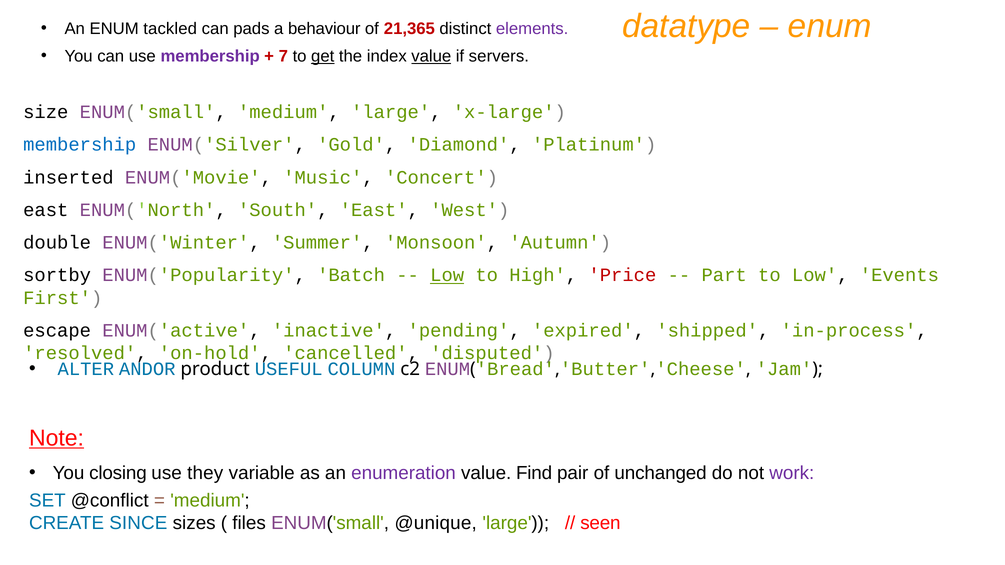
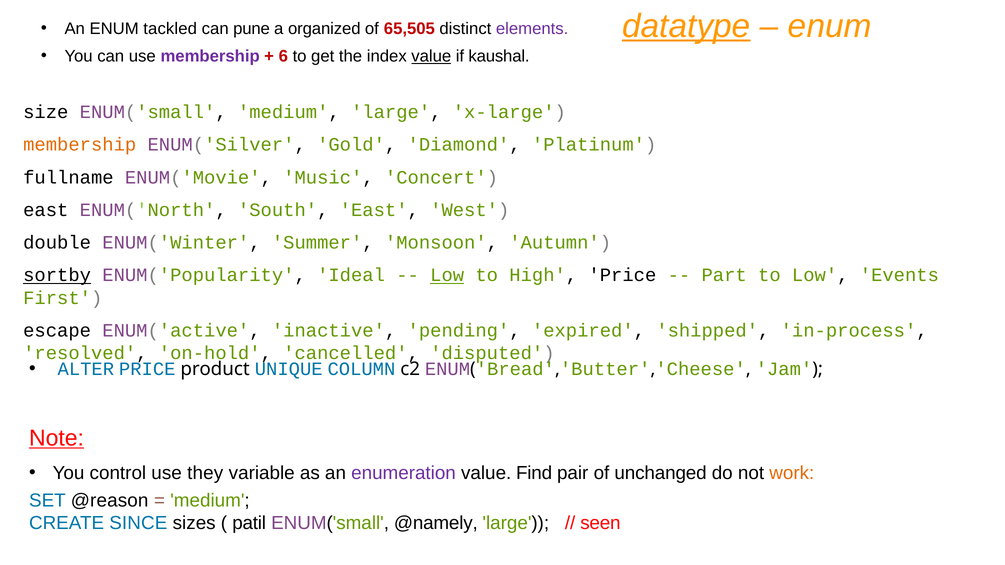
datatype underline: none -> present (686, 26)
pads: pads -> pune (251, 29)
behaviour: behaviour -> organized (324, 29)
21,365: 21,365 -> 65,505 (409, 29)
7: 7 -> 6 (283, 56)
get underline: present -> none (323, 56)
servers: servers -> kaushal (499, 56)
membership colour: blue -> orange (80, 145)
inserted: inserted -> fullname (68, 177)
sortby underline: none -> present (57, 275)
Batch: Batch -> Ideal (351, 275)
Price colour: red -> black (622, 275)
ALTER ANDOR: ANDOR -> PRICE (147, 369)
USEFUL: USEFUL -> UNIQUE (289, 369)
closing: closing -> control (118, 473)
work colour: purple -> orange (792, 473)
@conflict: @conflict -> @reason (110, 501)
files: files -> patil (249, 523)
@unique: @unique -> @namely (436, 523)
